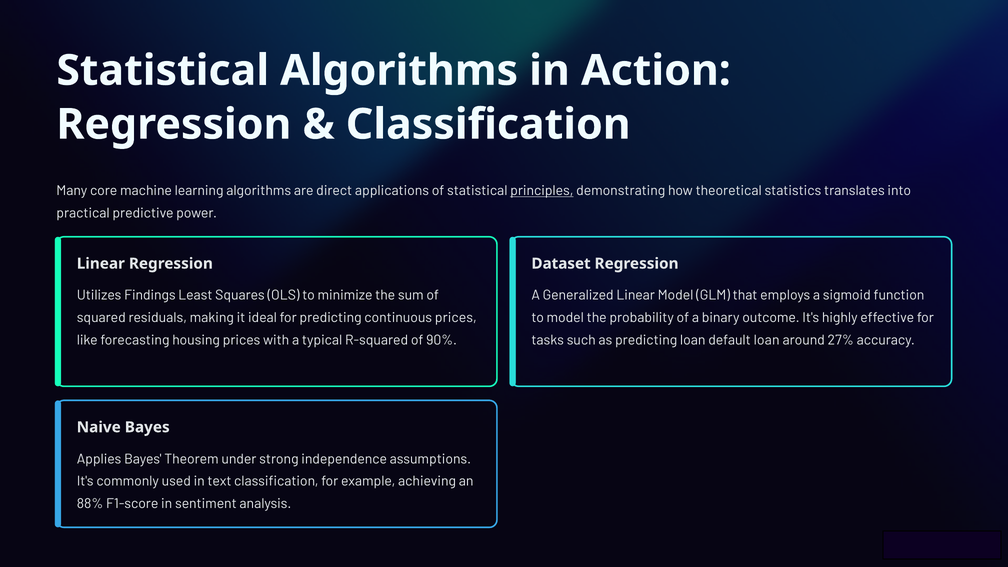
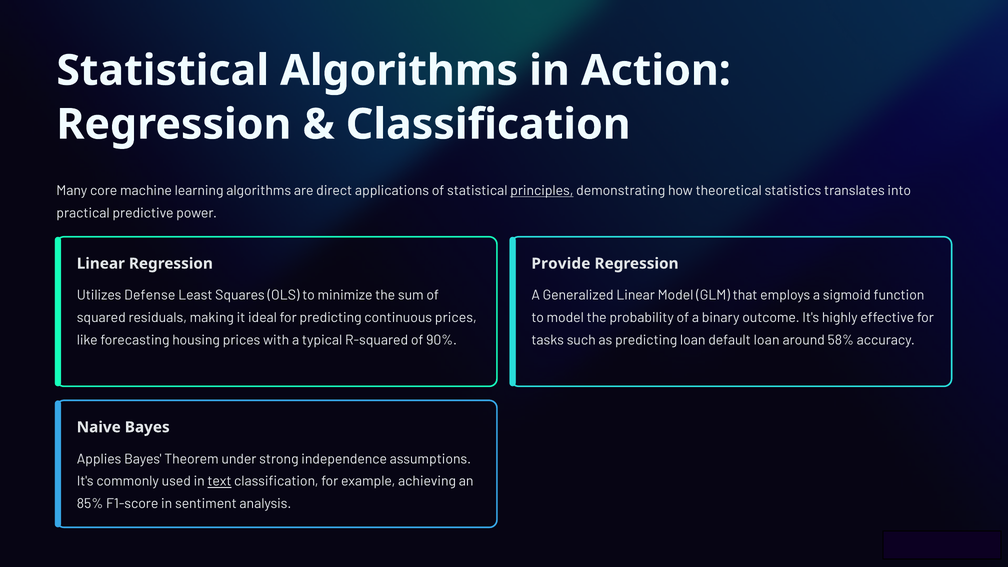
Dataset: Dataset -> Provide (561, 264)
Findings: Findings -> Defense (150, 295)
27%: 27% -> 58% (841, 340)
text underline: none -> present (219, 481)
88%: 88% -> 85% (90, 504)
